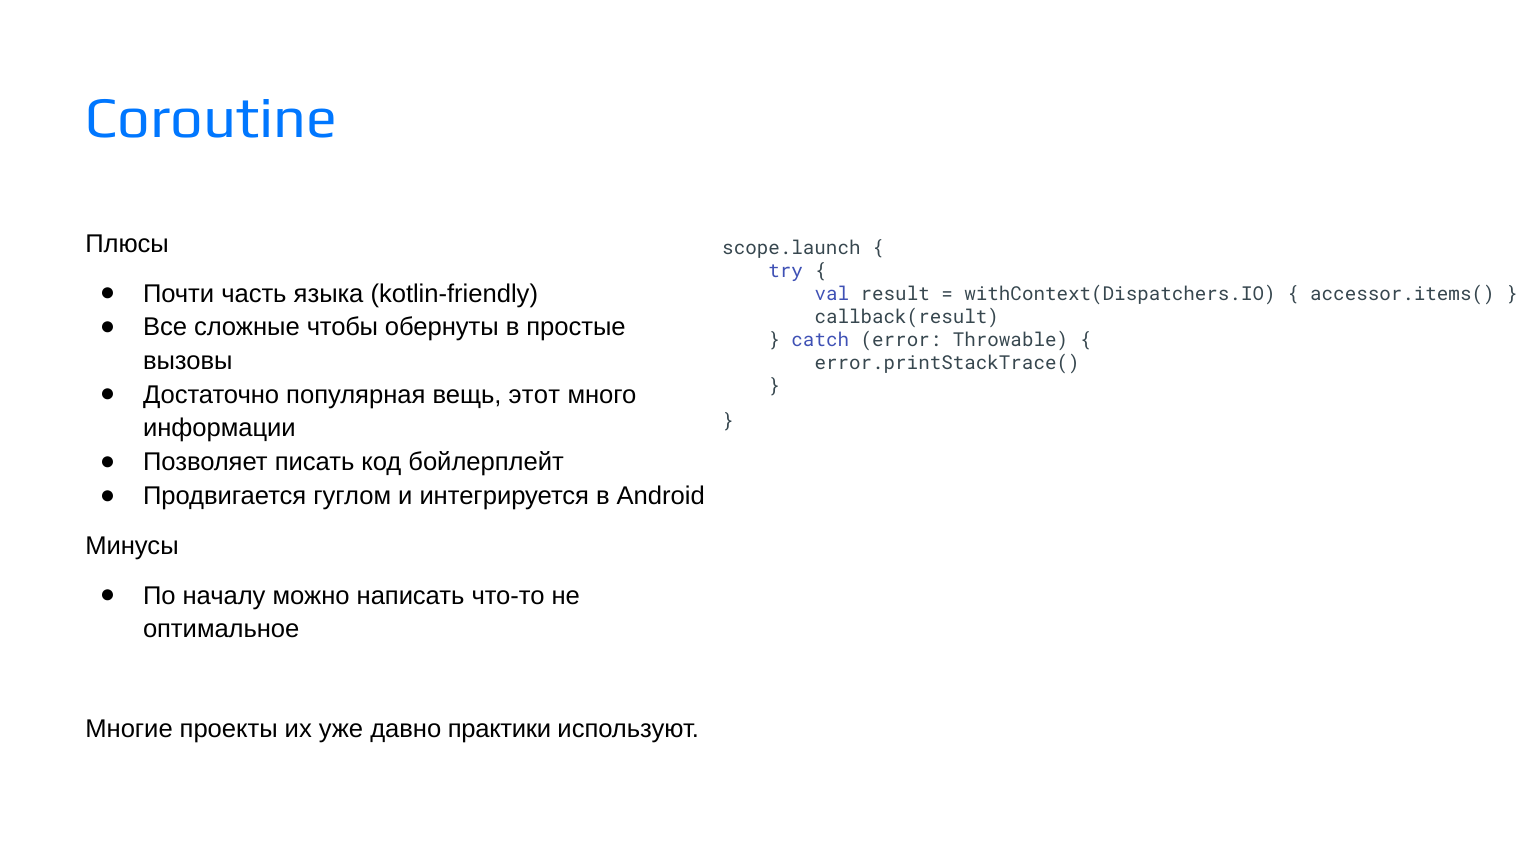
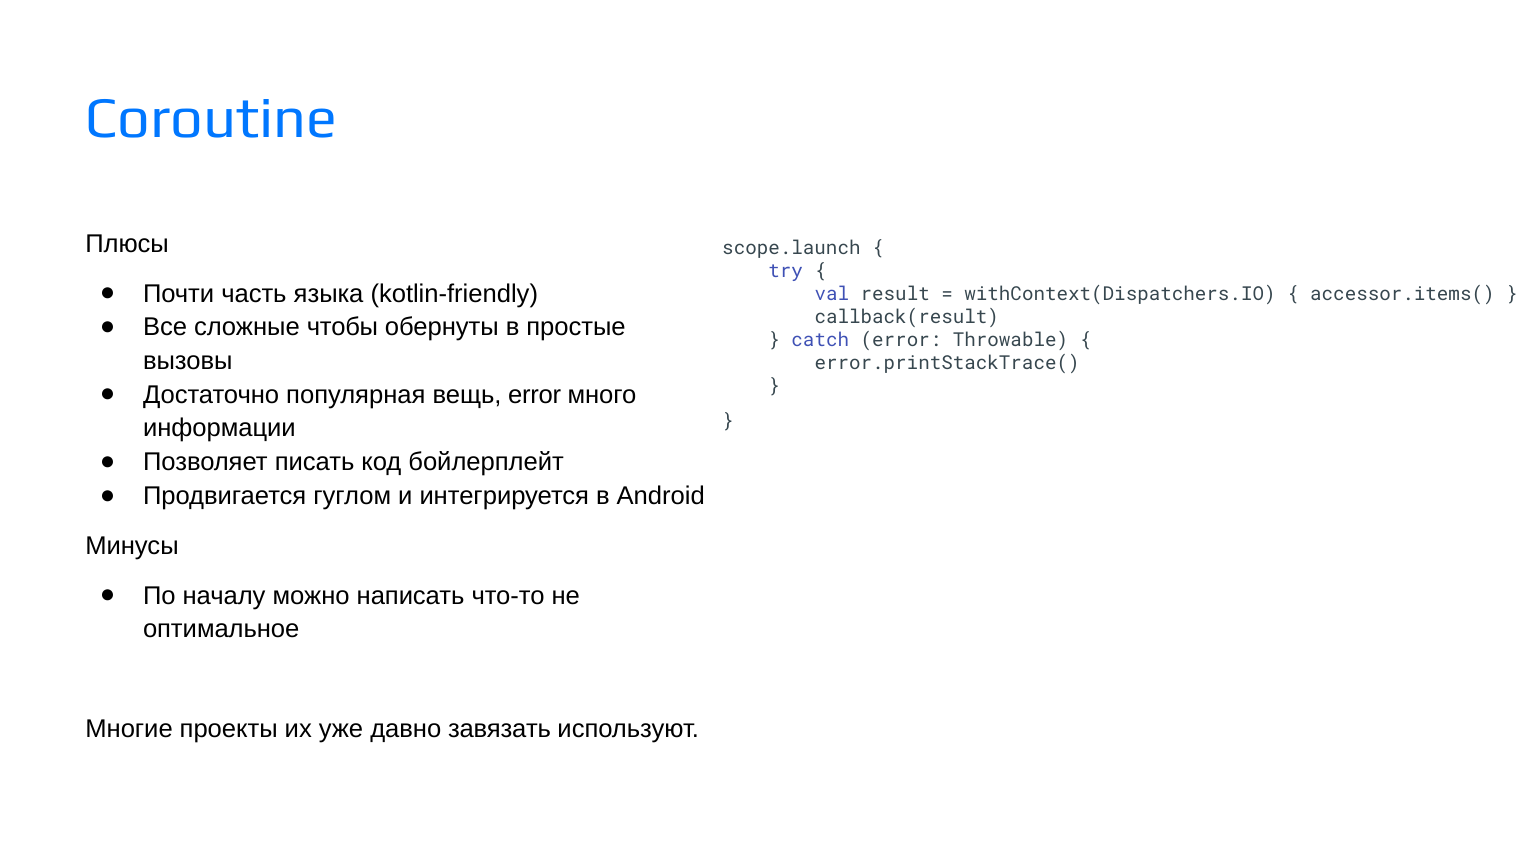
вещь этот: этот -> error (535, 395)
практики: практики -> завязать (500, 729)
